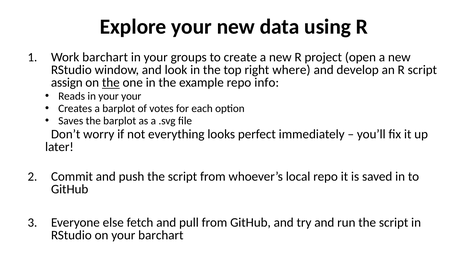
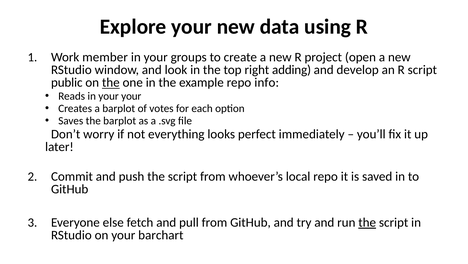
Work barchart: barchart -> member (105, 57)
where: where -> adding (292, 70)
assign: assign -> public (67, 82)
the underline: none -> present (367, 222)
